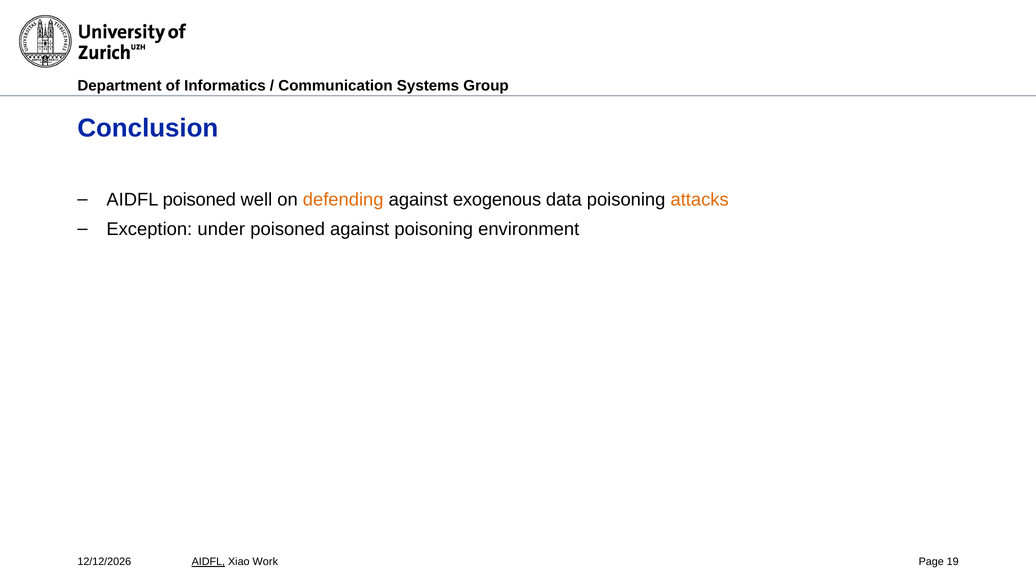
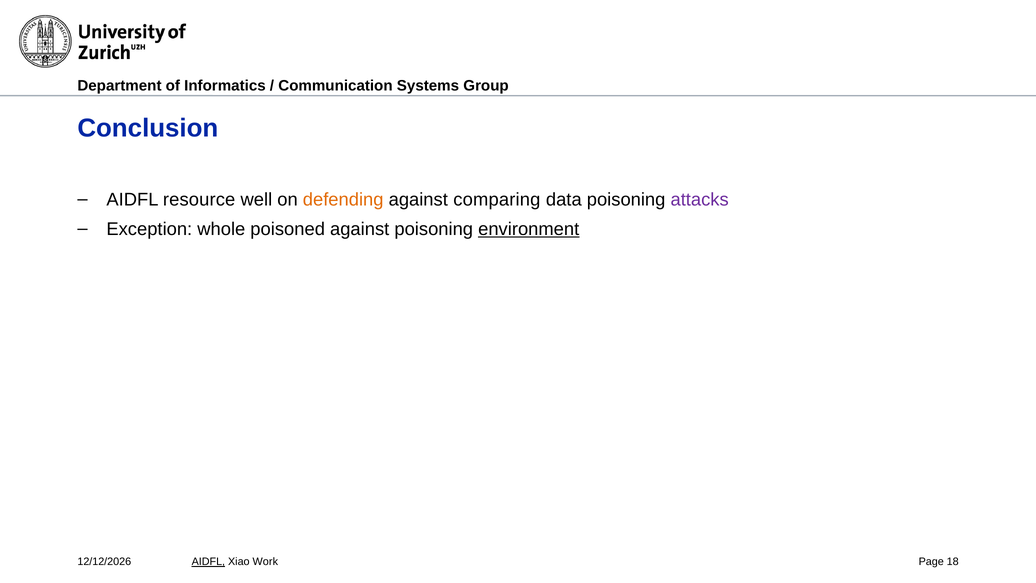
AIDFL poisoned: poisoned -> resource (199, 200)
exogenous: exogenous -> comparing (497, 200)
attacks colour: orange -> purple (700, 200)
under: under -> whole (221, 229)
environment underline: none -> present (529, 229)
19: 19 -> 18 (953, 562)
